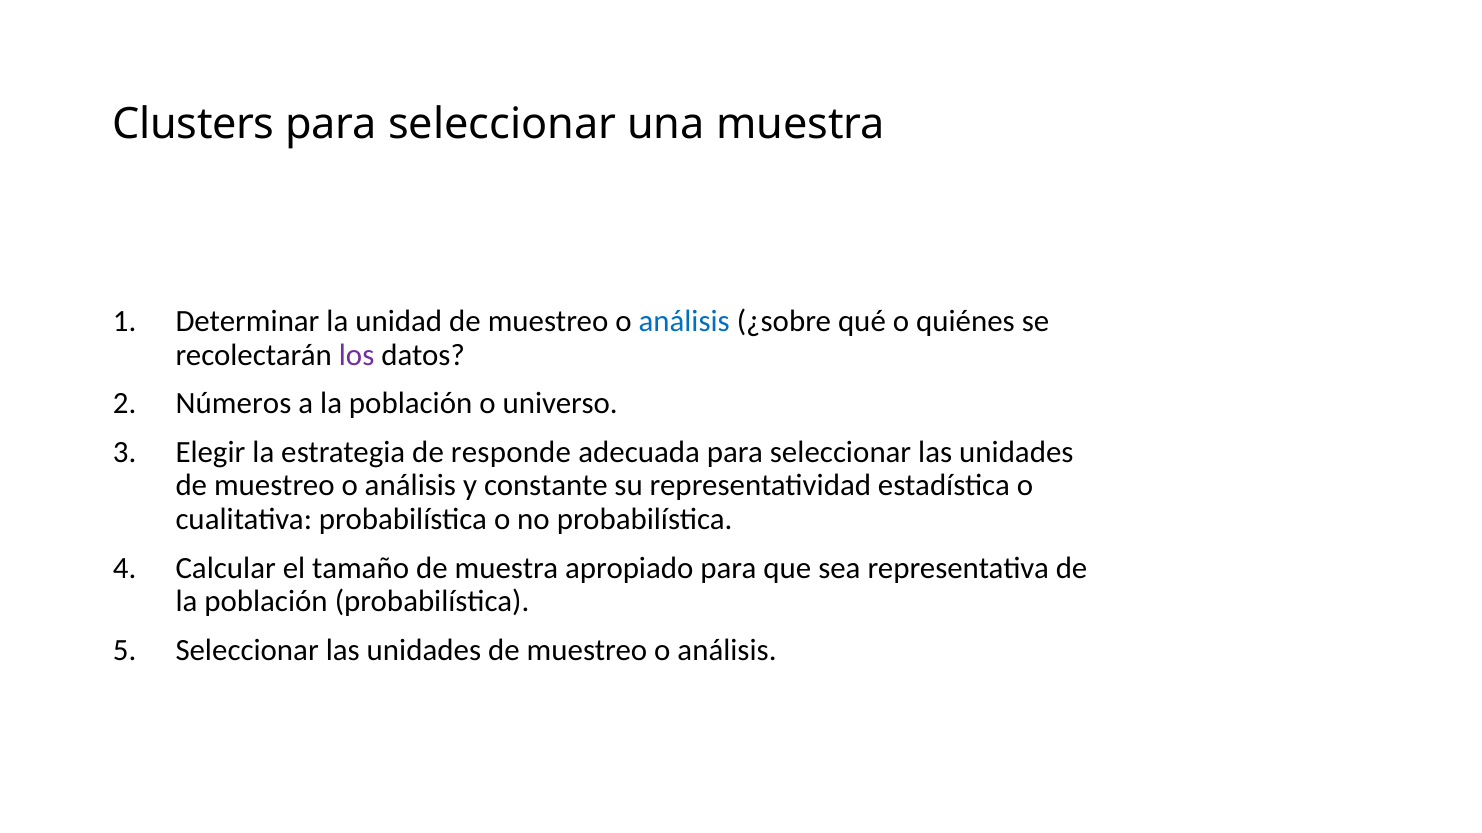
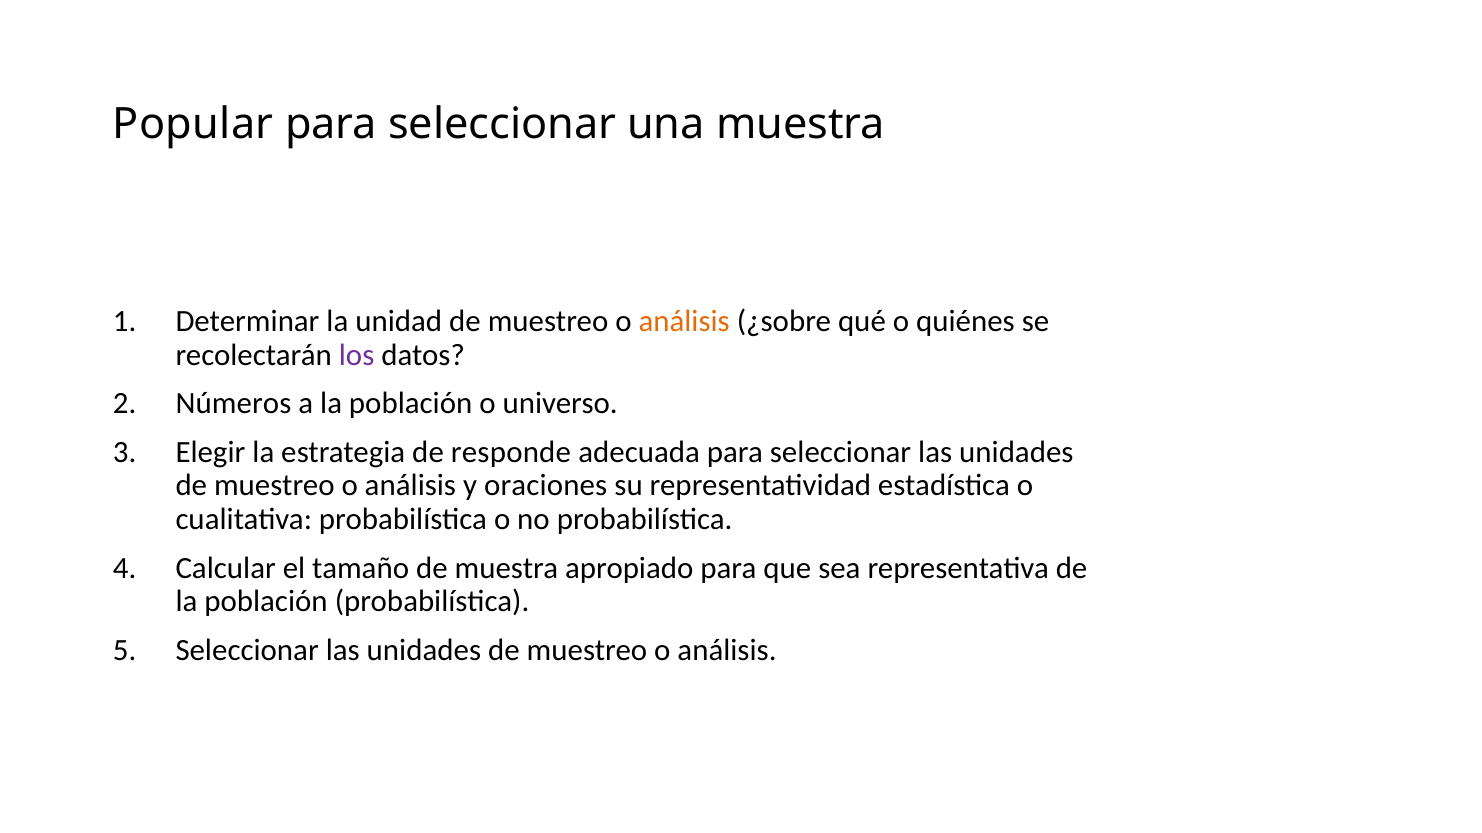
Clusters: Clusters -> Popular (193, 125)
análisis colour: blue -> orange (684, 322)
constante: constante -> oraciones (546, 486)
